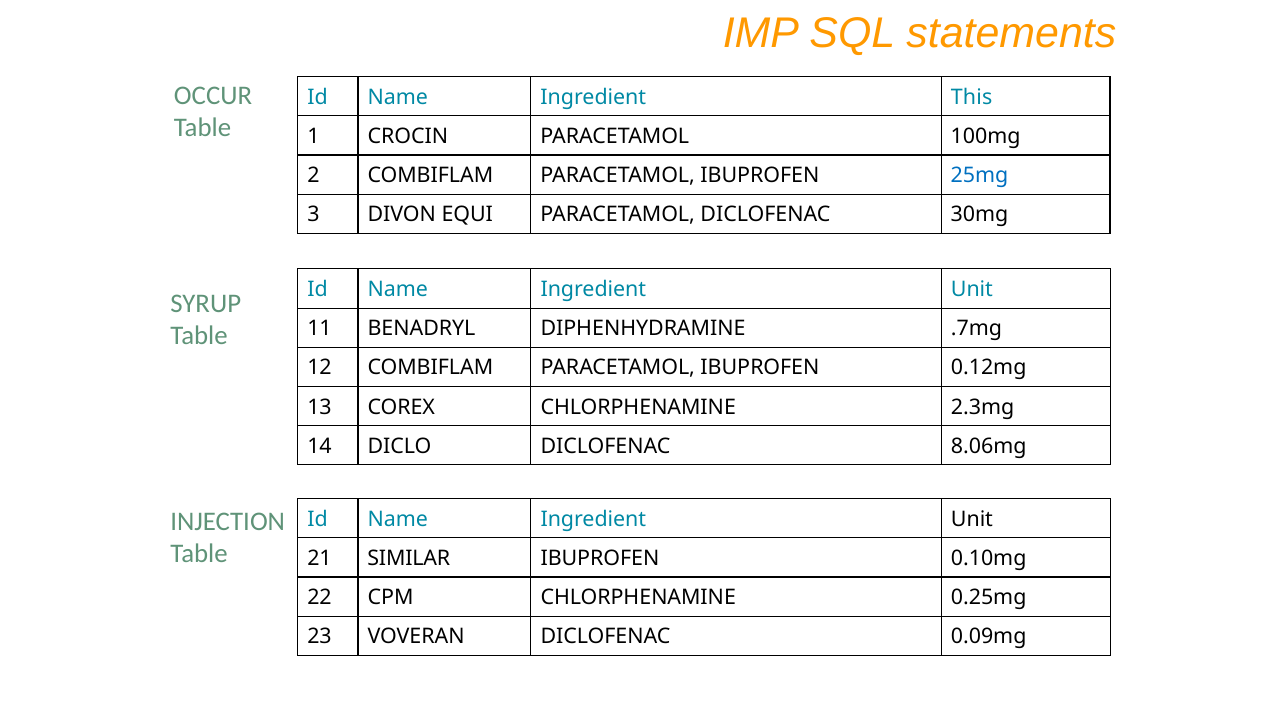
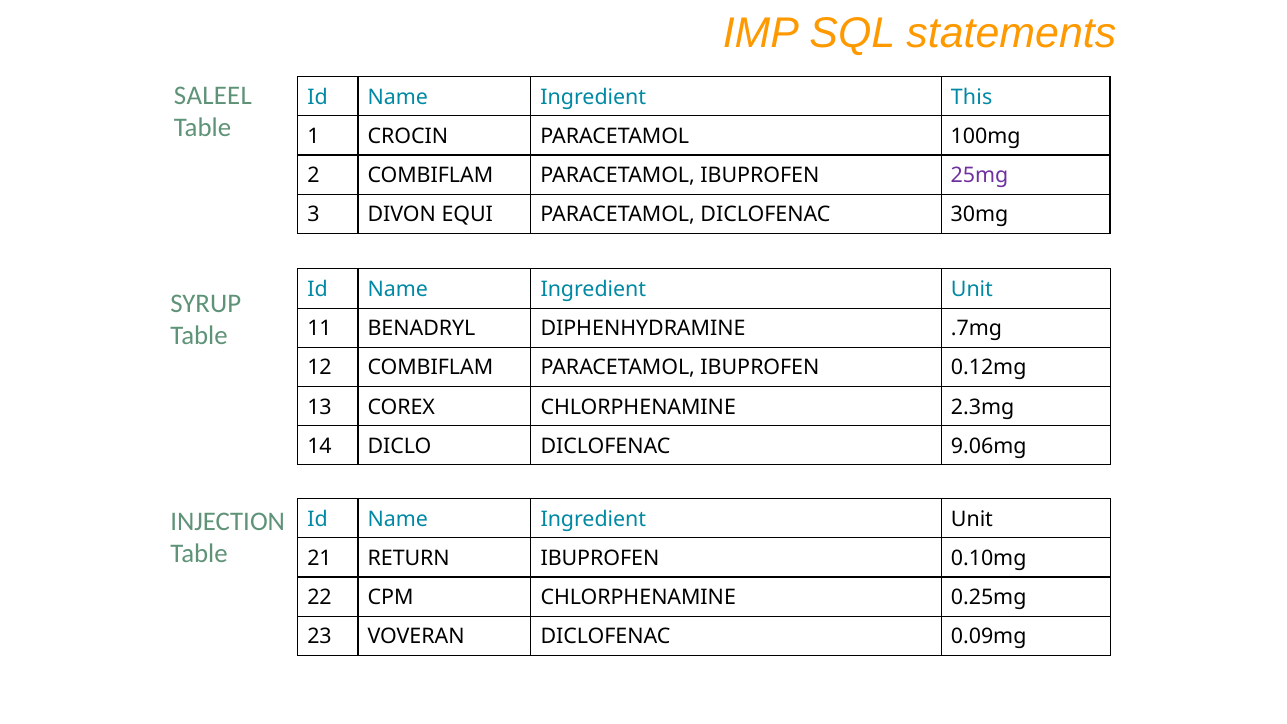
OCCUR: OCCUR -> SALEEL (213, 95)
25mg colour: blue -> purple (980, 176)
8.06mg: 8.06mg -> 9.06mg (989, 446)
SIMILAR: SIMILAR -> RETURN (409, 558)
